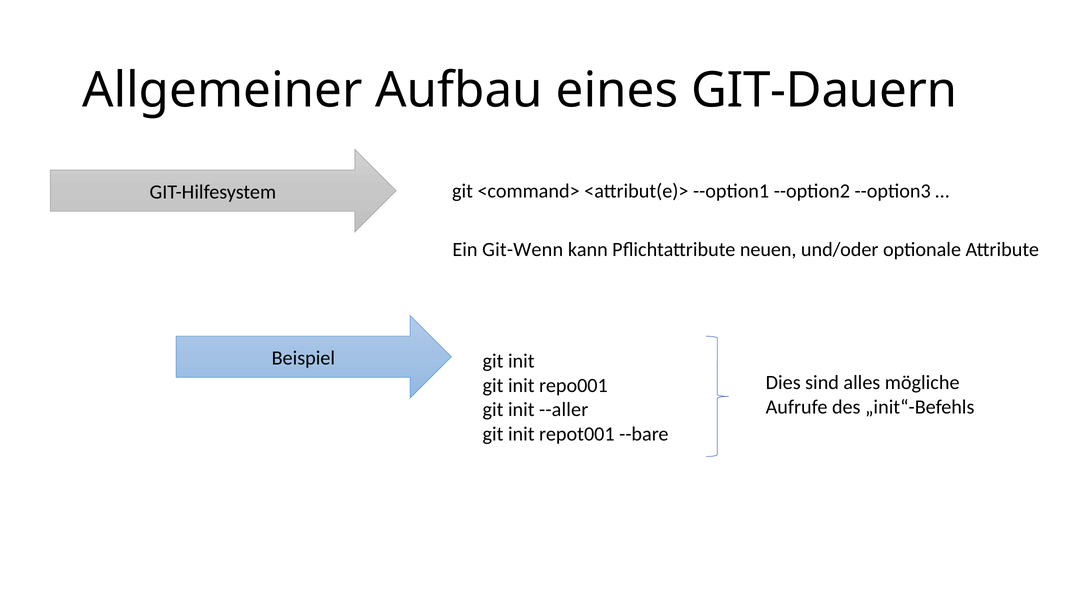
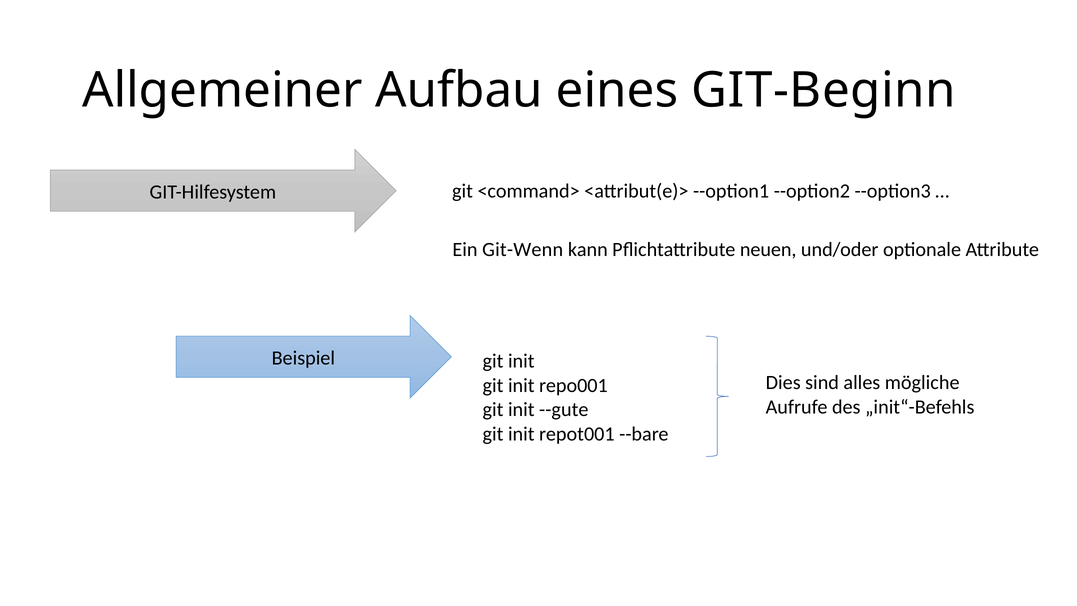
GIT-Dauern: GIT-Dauern -> GIT-Beginn (824, 90)
--aller: --aller -> --gute (564, 410)
